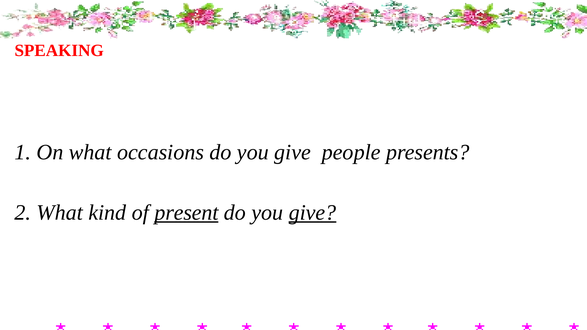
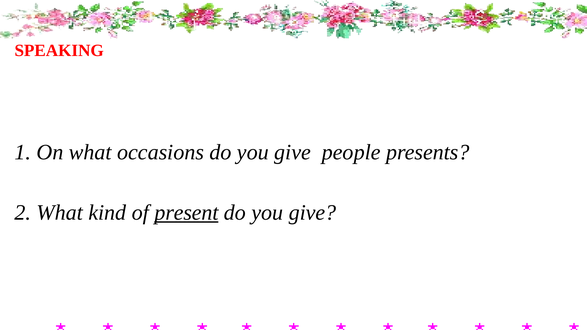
give underline: present -> none (312, 213)
